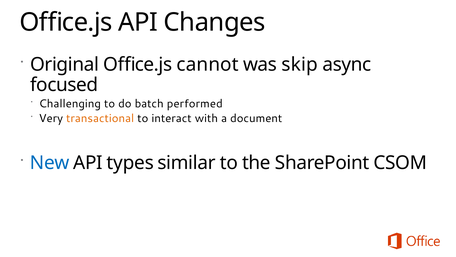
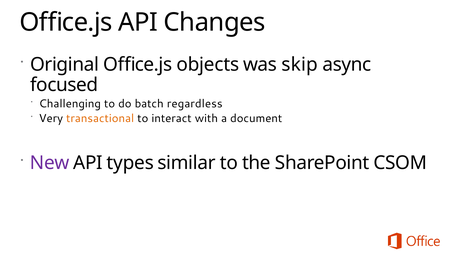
cannot: cannot -> objects (208, 64)
performed: performed -> regardless (195, 104)
New colour: blue -> purple (50, 163)
